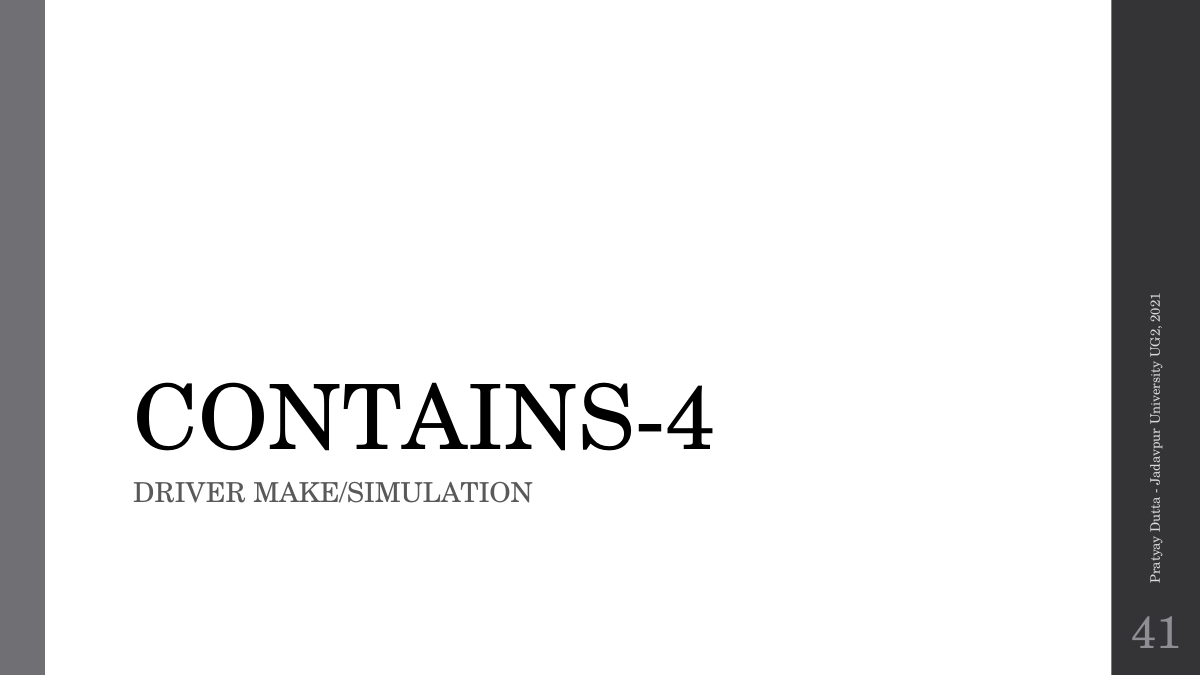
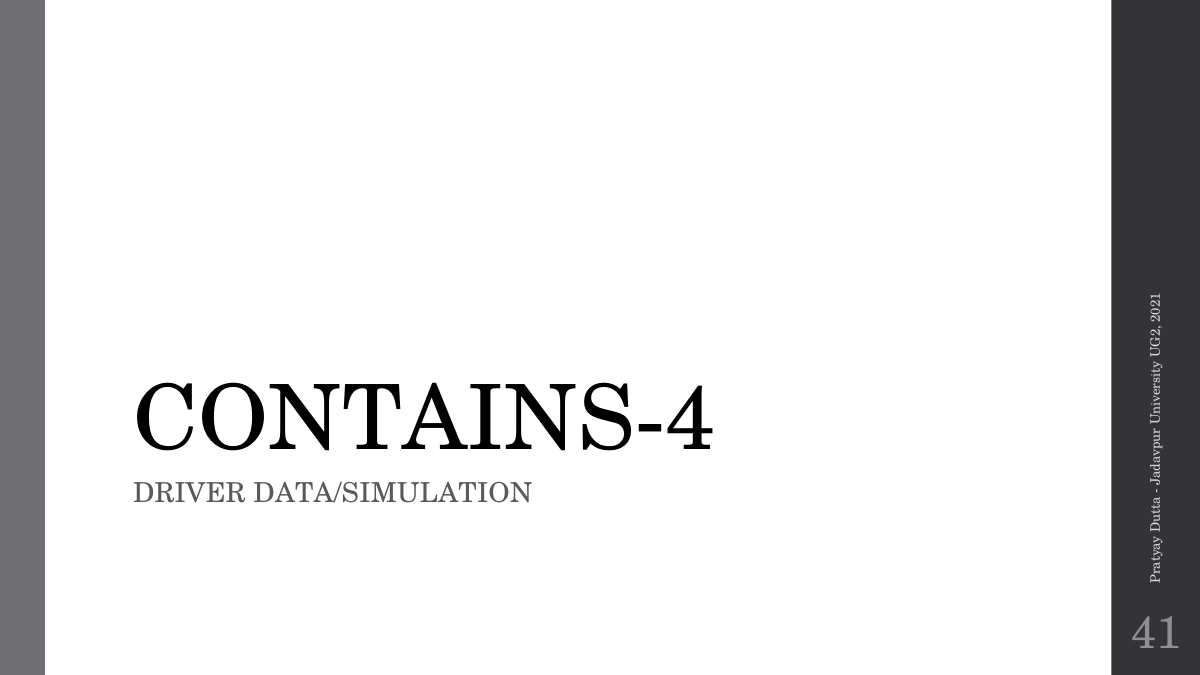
MAKE/SIMULATION: MAKE/SIMULATION -> DATA/SIMULATION (393, 493)
